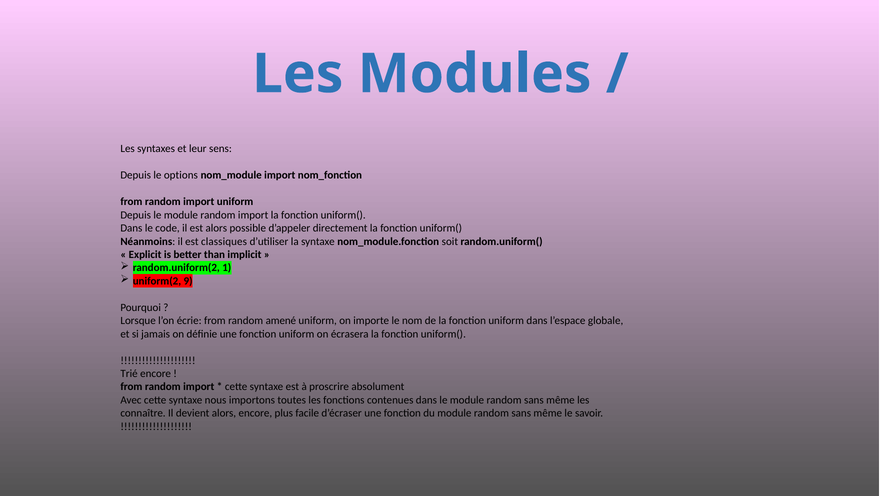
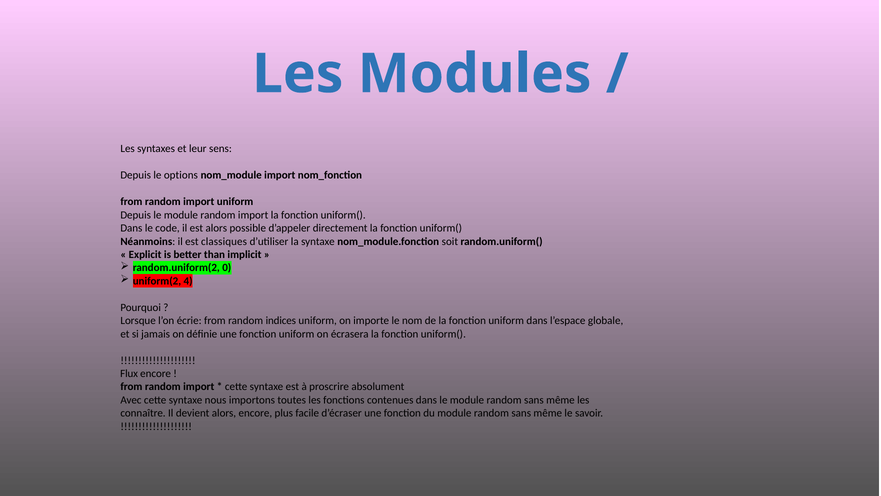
1: 1 -> 0 (227, 268)
9: 9 -> 4 (188, 281)
amené: amené -> indices (281, 320)
Trié: Trié -> Flux (129, 373)
